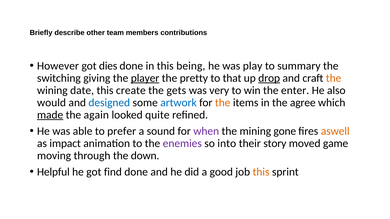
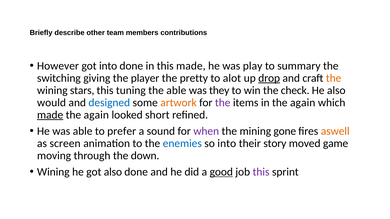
got dies: dies -> into (108, 66)
this being: being -> made (191, 66)
player underline: present -> none (145, 78)
that: that -> alot (232, 78)
date: date -> stars (82, 90)
create: create -> tuning (131, 90)
the gets: gets -> able (176, 90)
very: very -> they (219, 90)
enter: enter -> check (295, 90)
artwork colour: blue -> orange (179, 103)
the colour: orange -> purple (223, 103)
in the agree: agree -> again (303, 103)
quite: quite -> short (157, 115)
impact: impact -> screen (65, 144)
enemies colour: purple -> blue (182, 144)
Helpful: Helpful -> Wining (53, 172)
got find: find -> also (113, 172)
good underline: none -> present (221, 172)
this colour: orange -> purple (261, 172)
